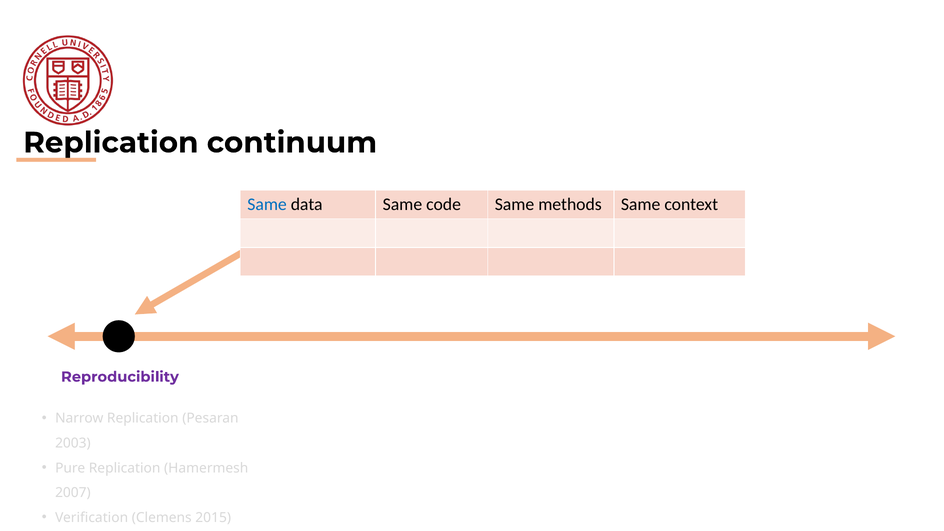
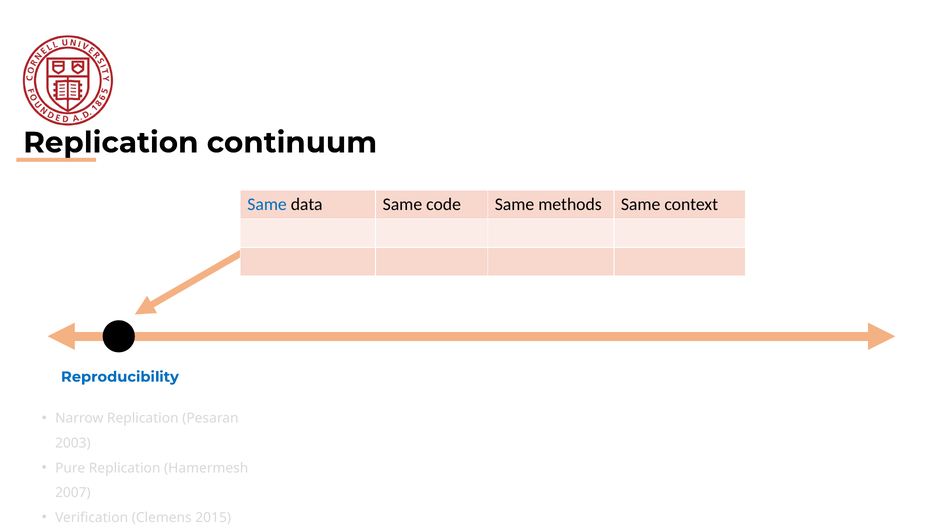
Reproducibility colour: purple -> blue (120, 377)
